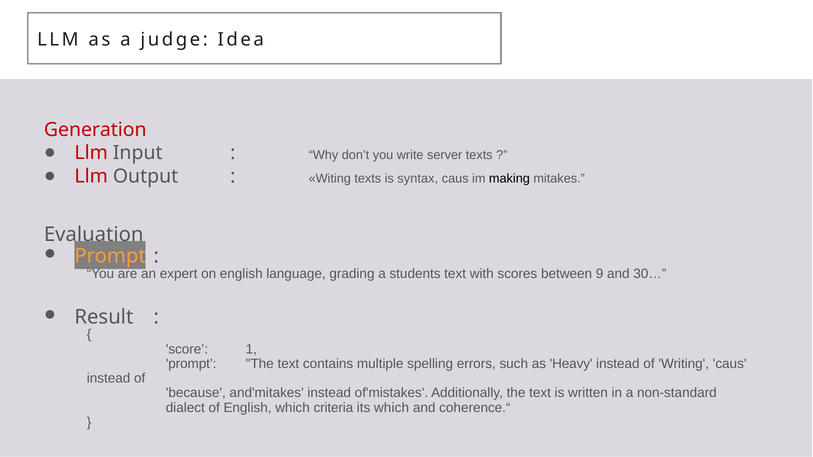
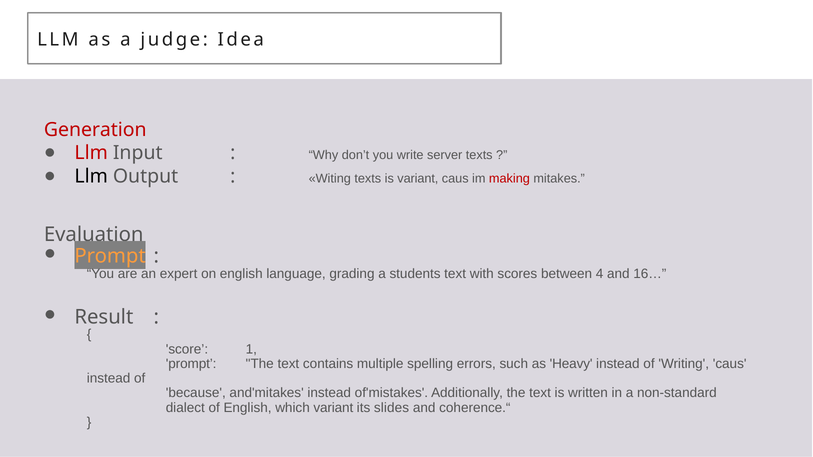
Llm colour: red -> black (91, 176)
is syntax: syntax -> variant (418, 179)
making colour: black -> red (509, 179)
9: 9 -> 4 (600, 274)
30…: 30… -> 16… (650, 274)
which criteria: criteria -> variant (333, 408)
its which: which -> slides (392, 408)
